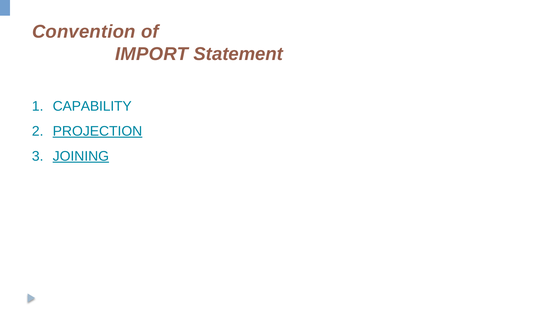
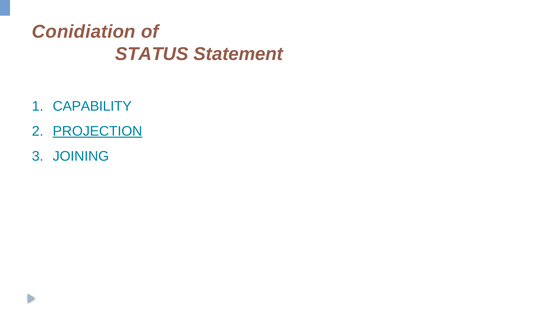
Convention: Convention -> Conidiation (84, 32)
IMPORT: IMPORT -> STATUS (152, 54)
JOINING underline: present -> none (81, 156)
